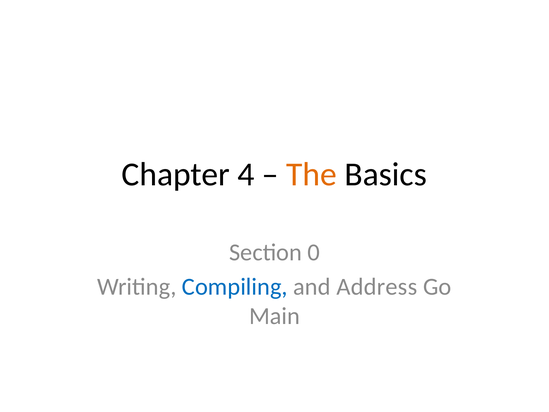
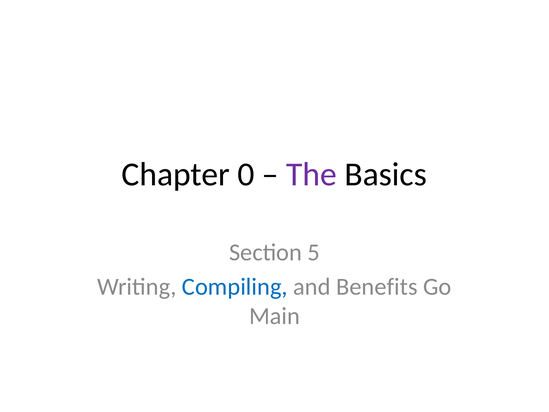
4: 4 -> 0 (246, 174)
The colour: orange -> purple (312, 174)
0: 0 -> 5 (314, 252)
Address: Address -> Benefits (377, 287)
